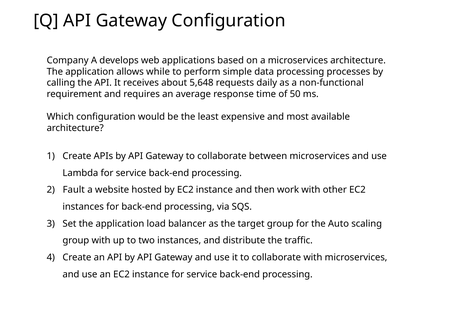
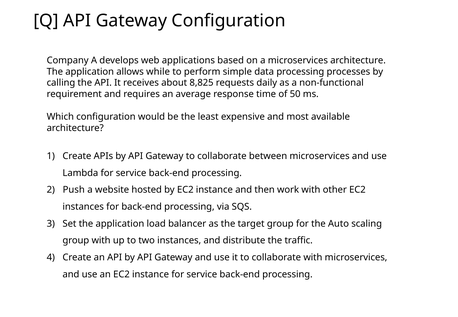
5,648: 5,648 -> 8,825 (202, 83)
Fault: Fault -> Push (74, 190)
